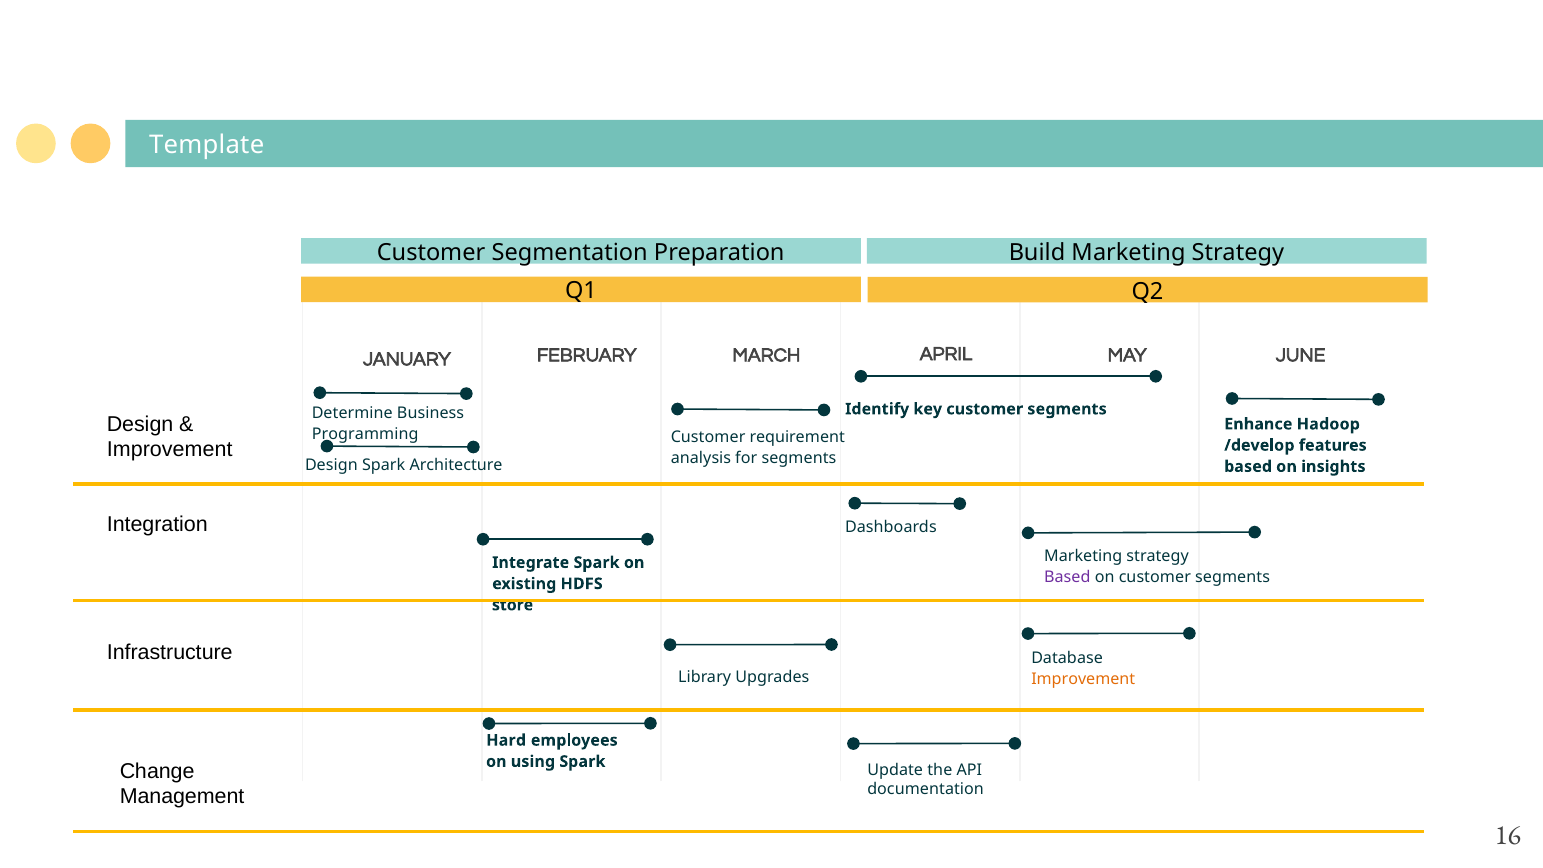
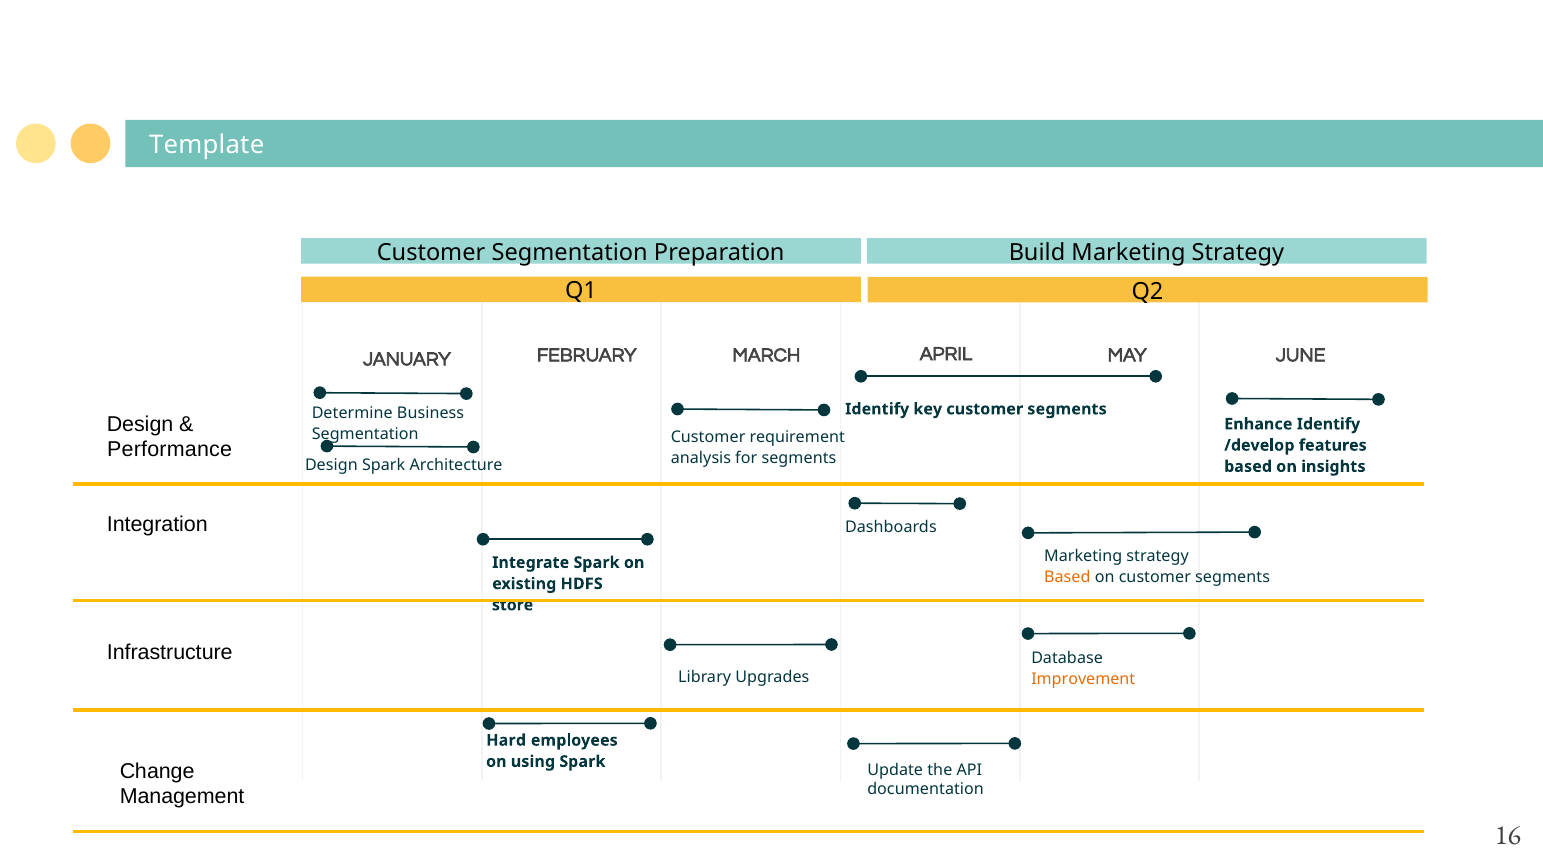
Enhance Hadoop: Hadoop -> Identify (1328, 424)
Programming: Programming -> Segmentation (365, 434)
Improvement: Improvement -> Performance (170, 450)
Based colour: purple -> orange (1067, 578)
